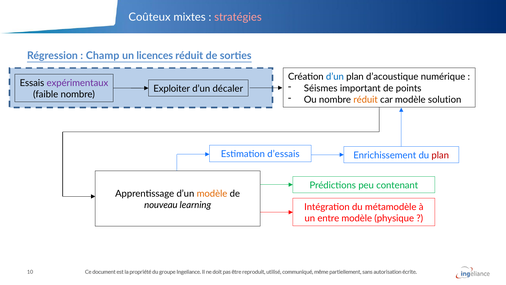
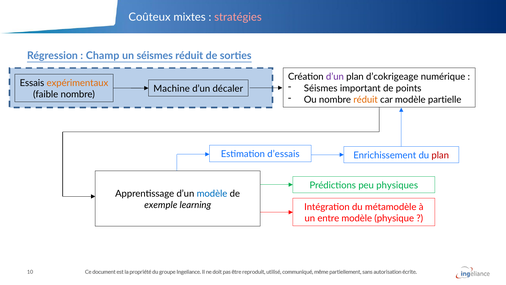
un licences: licences -> séismes (155, 56)
d’un colour: blue -> purple (335, 77)
d’acoustique: d’acoustique -> d’cokrigeage (392, 77)
expérimentaux colour: purple -> orange (77, 83)
Exploiter: Exploiter -> Machine (172, 89)
solution: solution -> partielle (445, 99)
contenant: contenant -> physiques (397, 185)
modèle colour: orange -> blue (212, 193)
nouveau: nouveau -> exemple (161, 205)
